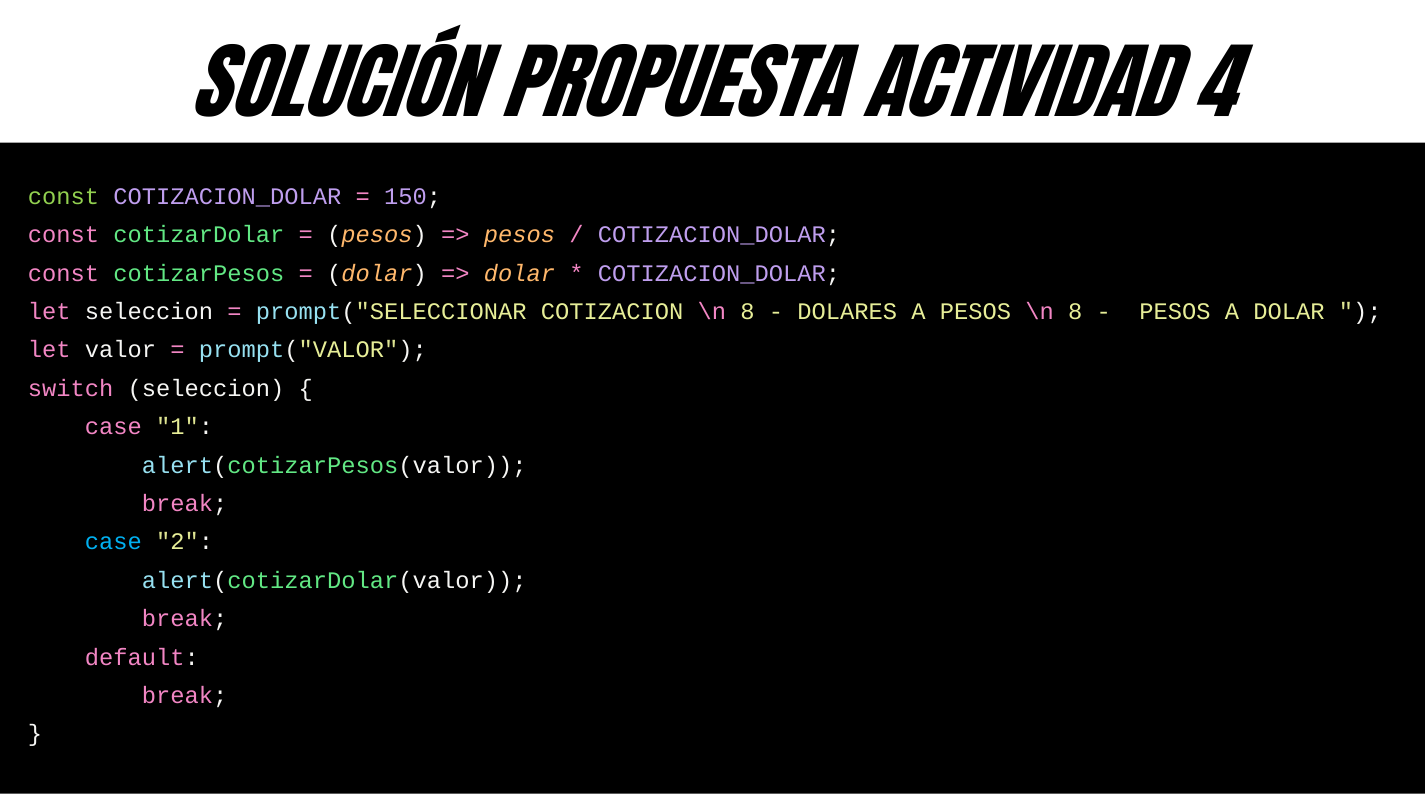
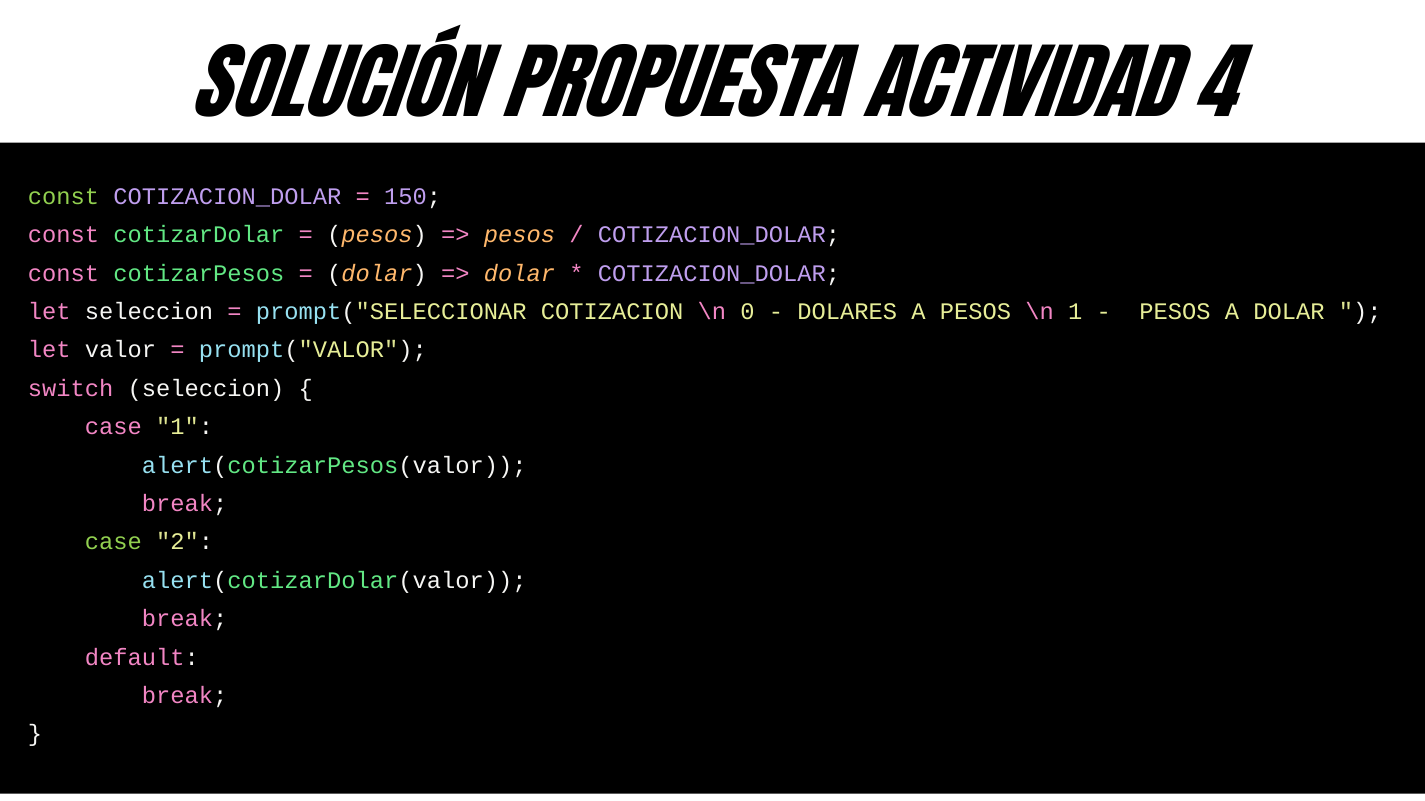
COTIZACION \n 8: 8 -> 0 (748, 312)
PESOS \n 8: 8 -> 1 (1075, 312)
case colour: light blue -> light green (113, 542)
